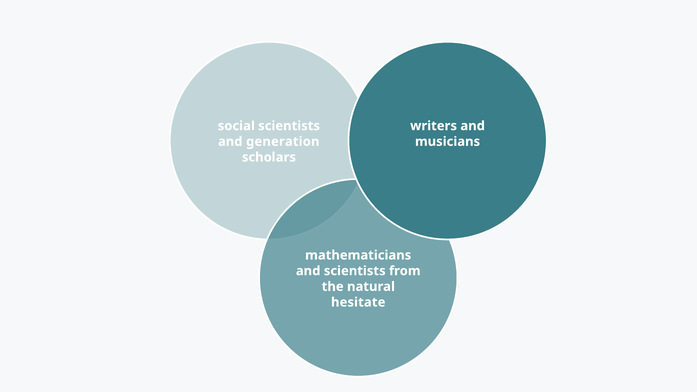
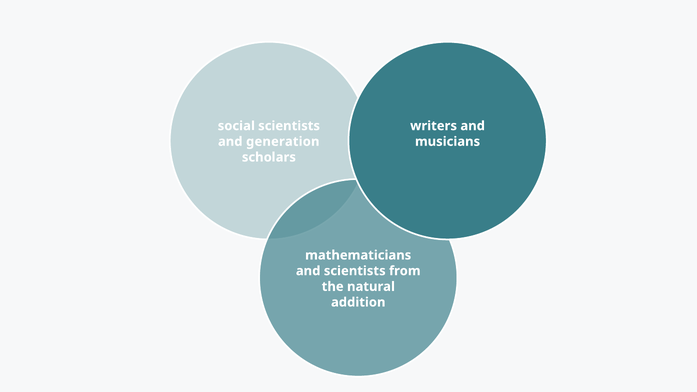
hesitate: hesitate -> addition (358, 302)
